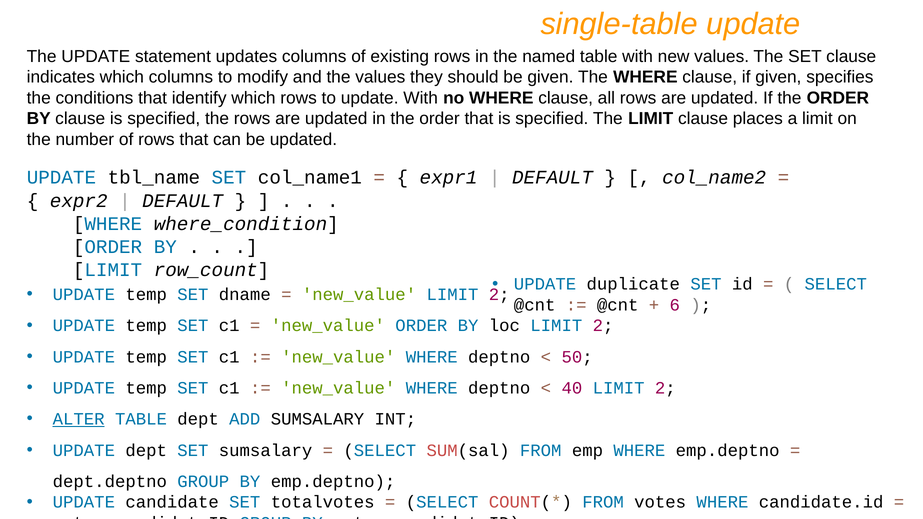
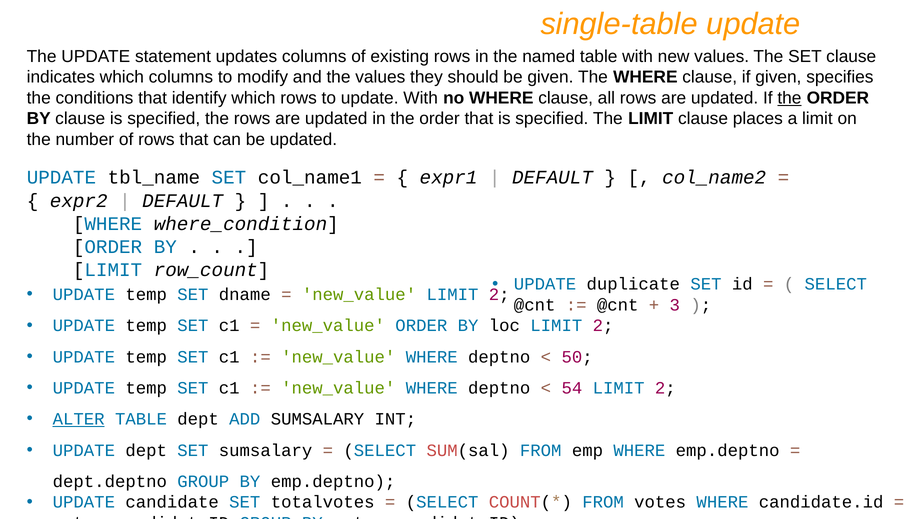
the underline: none -> present (789, 98)
6: 6 -> 3 (675, 305)
40: 40 -> 54 (572, 388)
